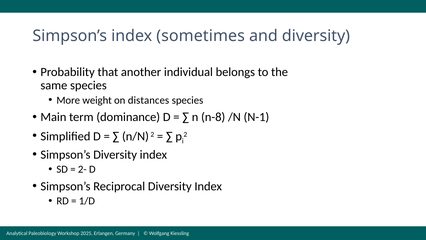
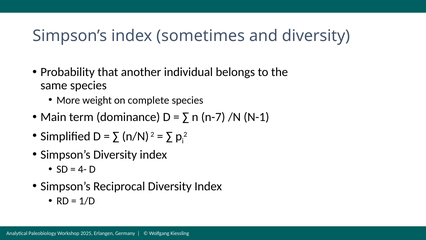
distances: distances -> complete (149, 100)
n-8: n-8 -> n-7 (213, 117)
2-: 2- -> 4- (82, 169)
